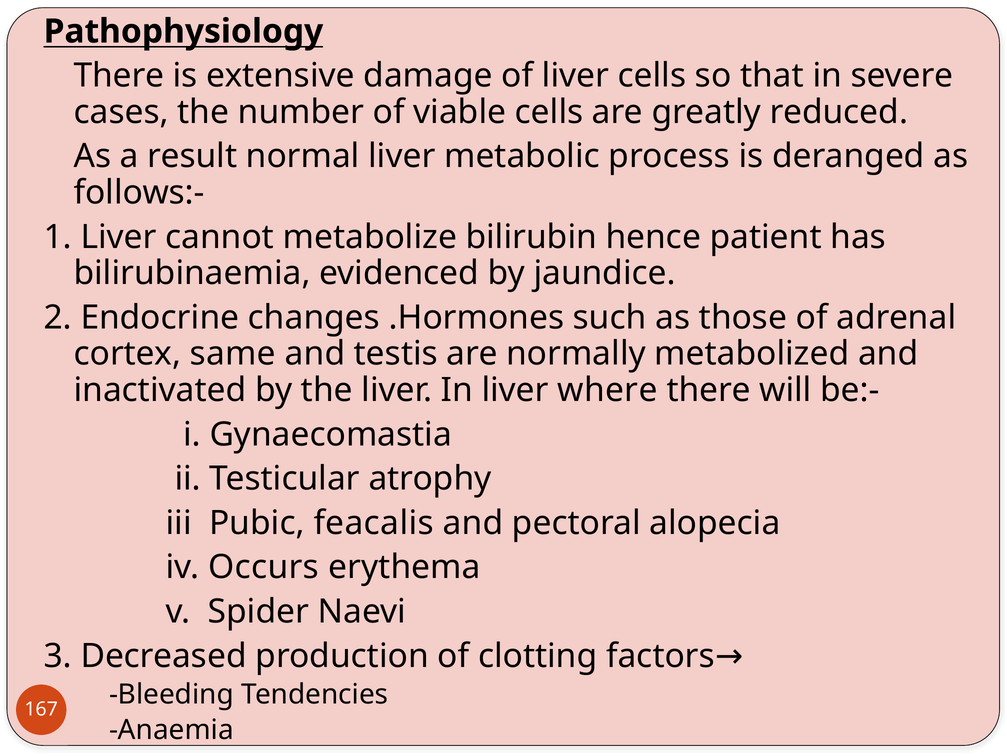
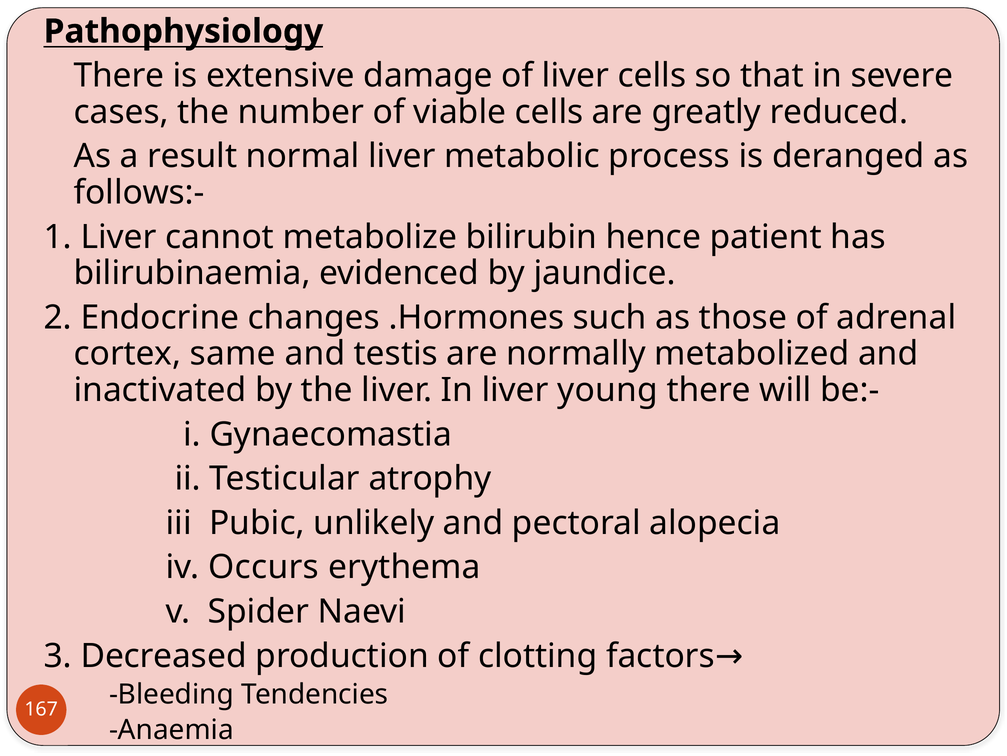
where: where -> young (608, 390)
feacalis: feacalis -> unlikely (374, 523)
